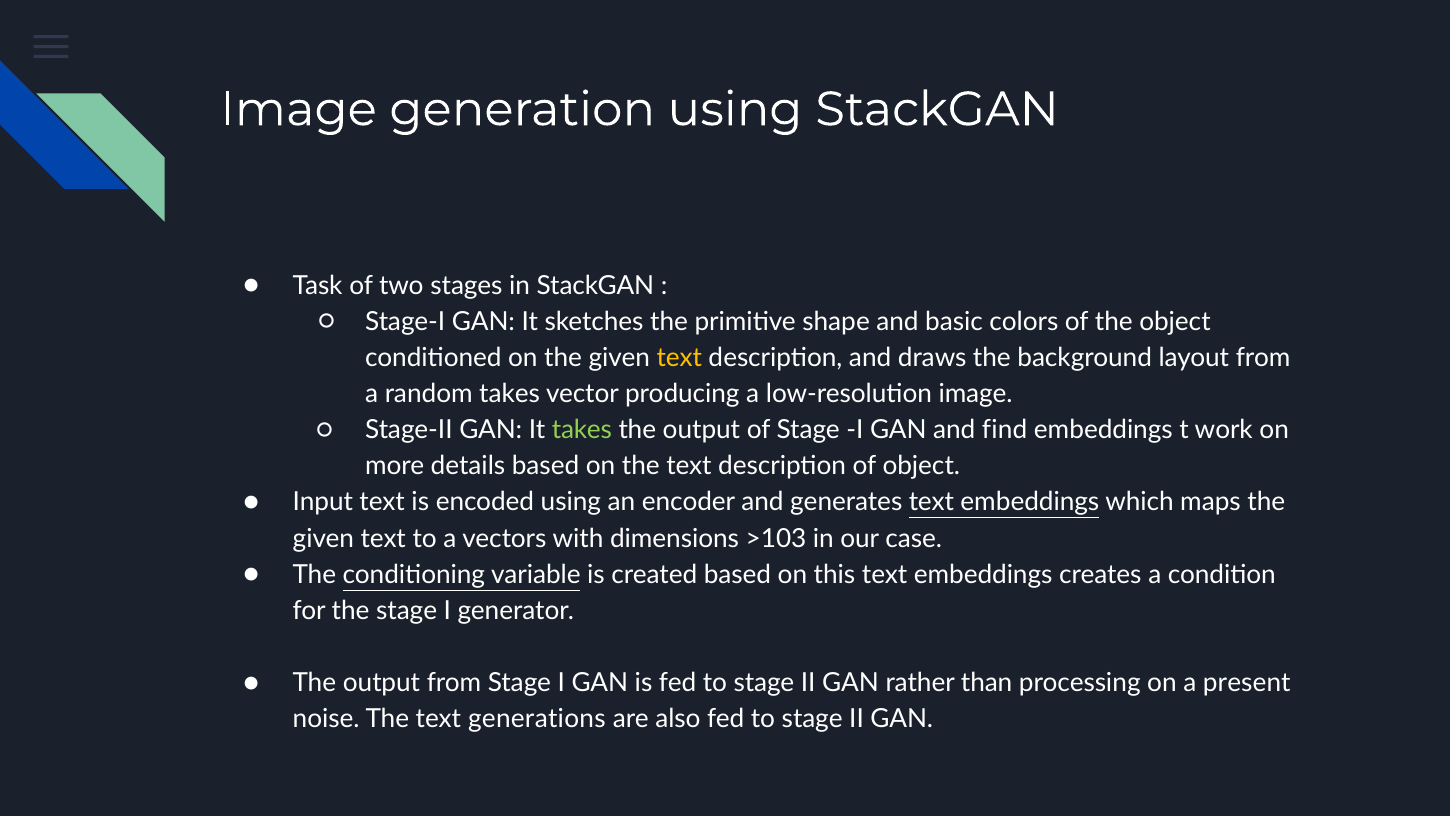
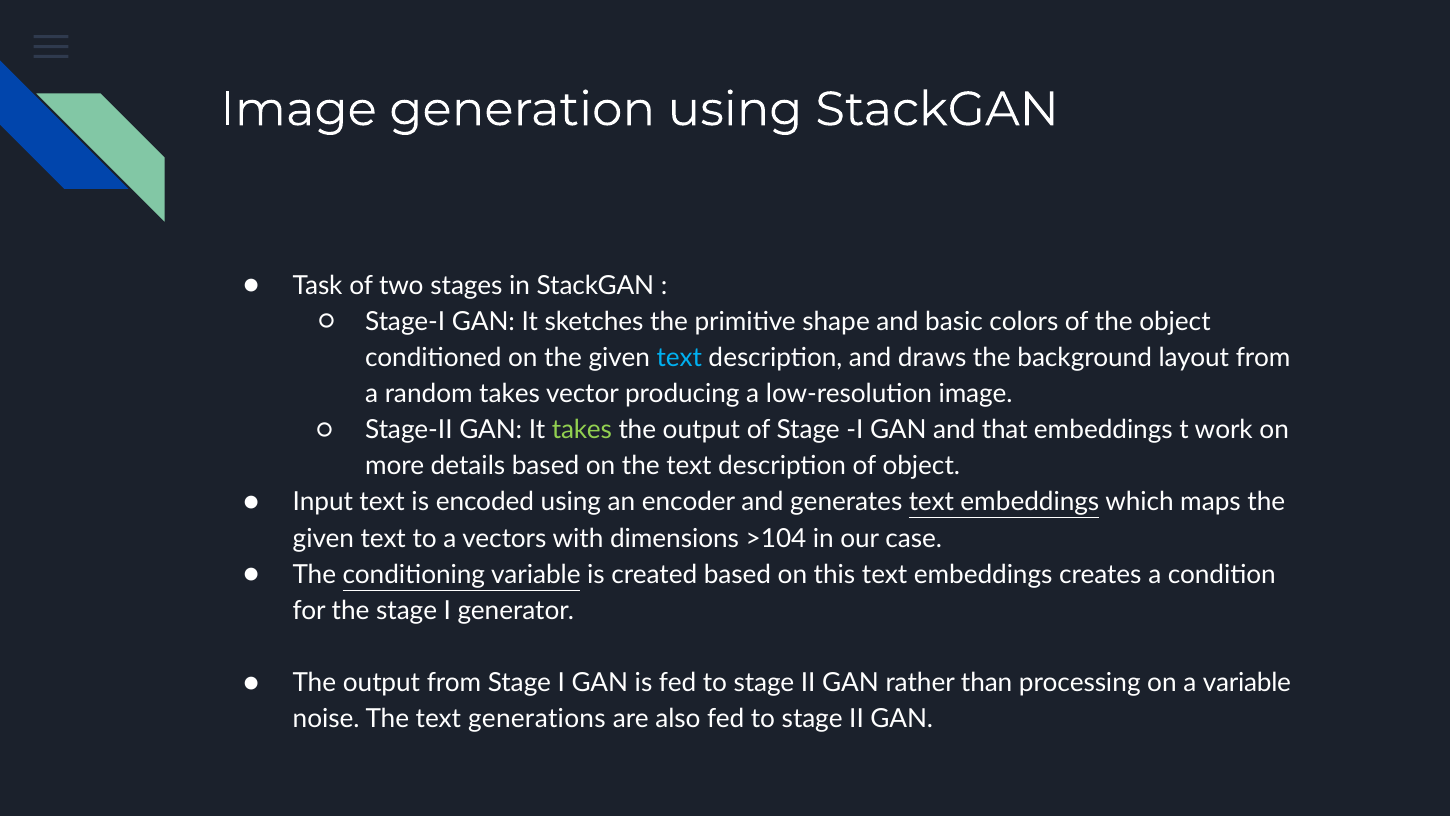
text colour: yellow -> light blue (679, 358)
find: find -> that (1005, 430)
>103: >103 -> >104 (776, 538)
a present: present -> variable (1247, 683)
